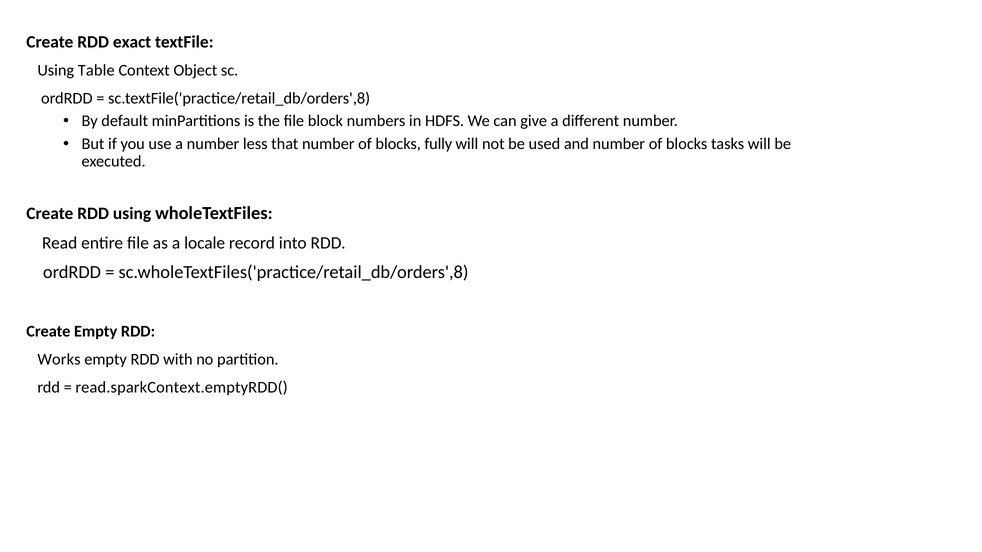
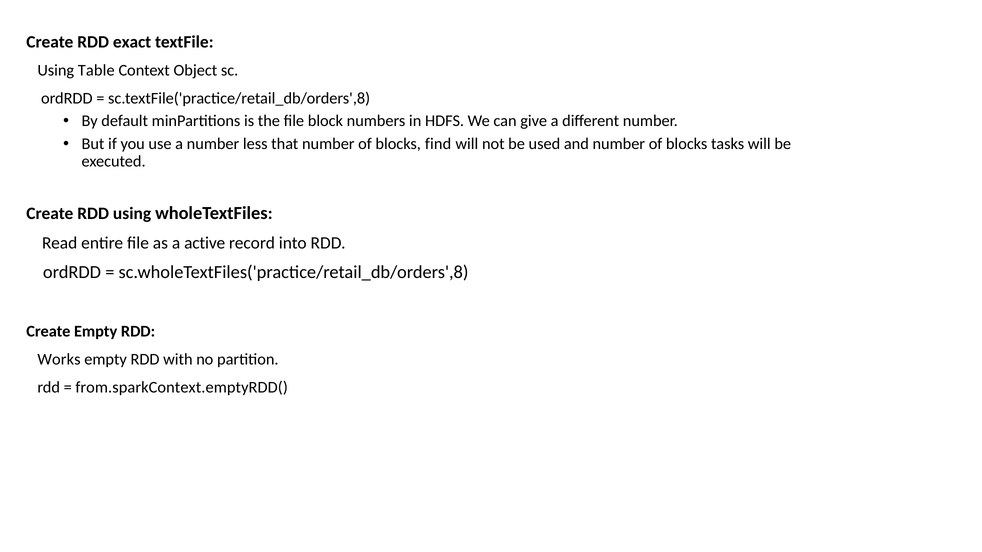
fully: fully -> find (438, 144)
locale: locale -> active (205, 243)
read.sparkContext.emptyRDD(: read.sparkContext.emptyRDD( -> from.sparkContext.emptyRDD( (182, 387)
